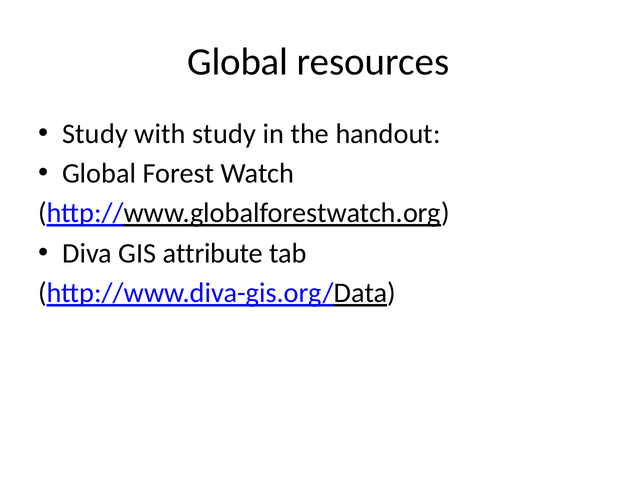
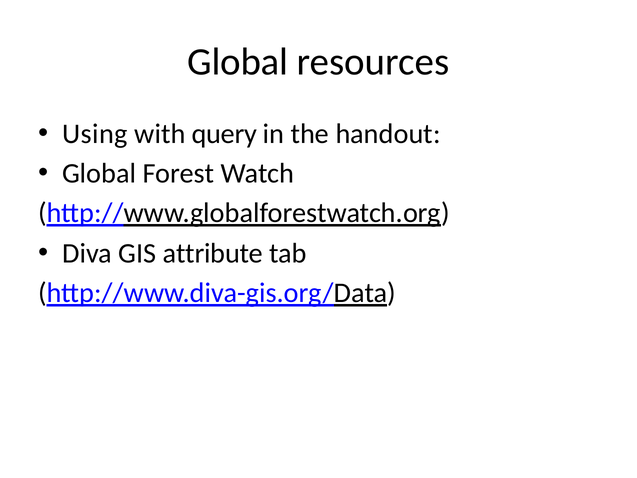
Study: Study -> Using (95, 134)
with study: study -> query (224, 134)
